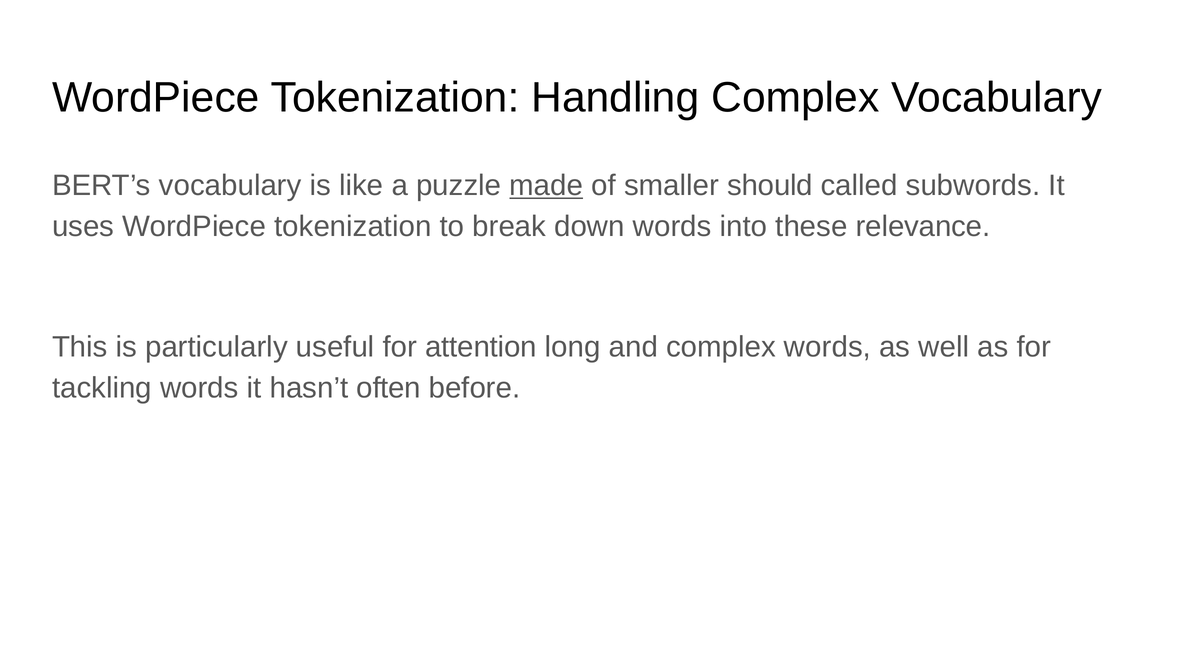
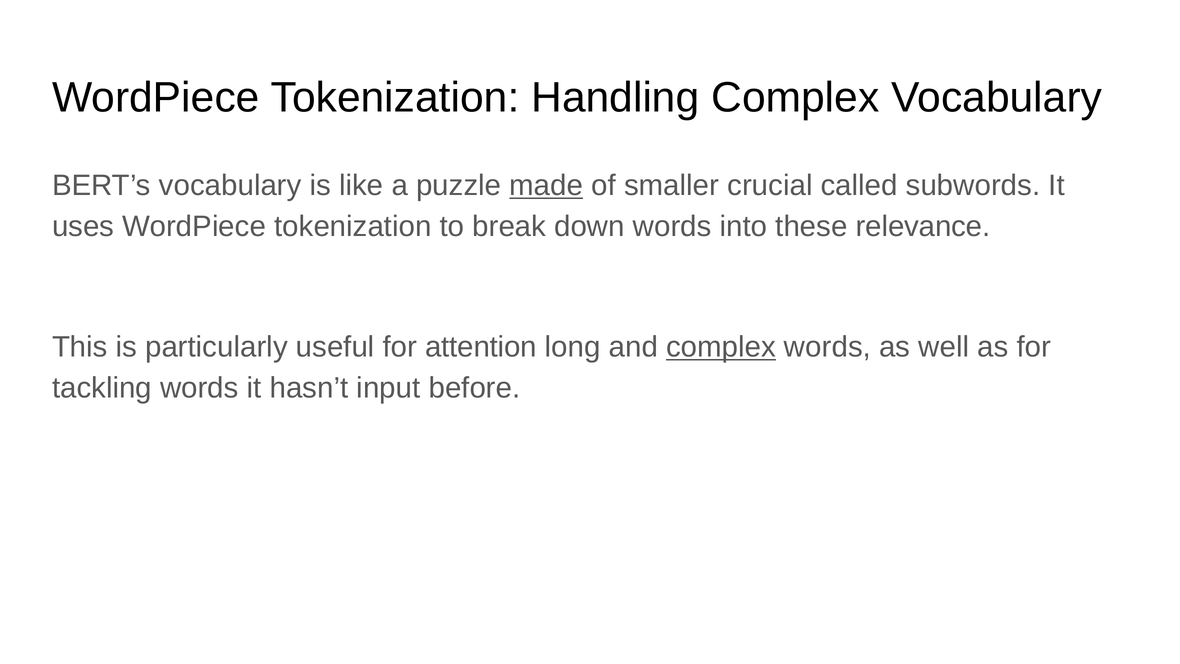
should: should -> crucial (770, 186)
complex underline: none -> present (721, 347)
often: often -> input (388, 388)
